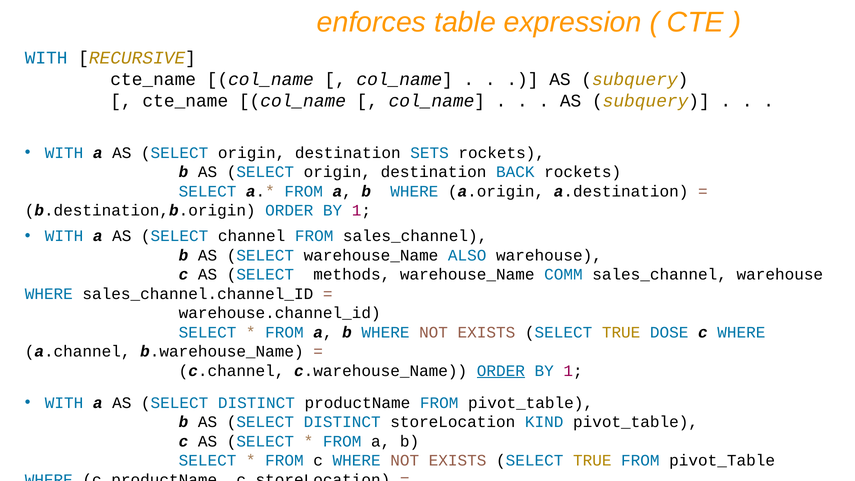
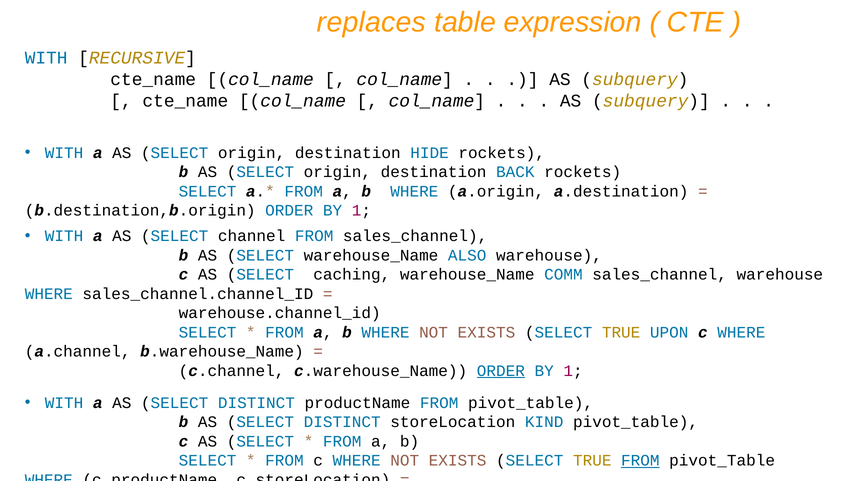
enforces: enforces -> replaces (371, 22)
SETS: SETS -> HIDE (430, 153)
methods: methods -> caching (352, 275)
DOSE: DOSE -> UPON (669, 332)
FROM underline: none -> present (640, 461)
